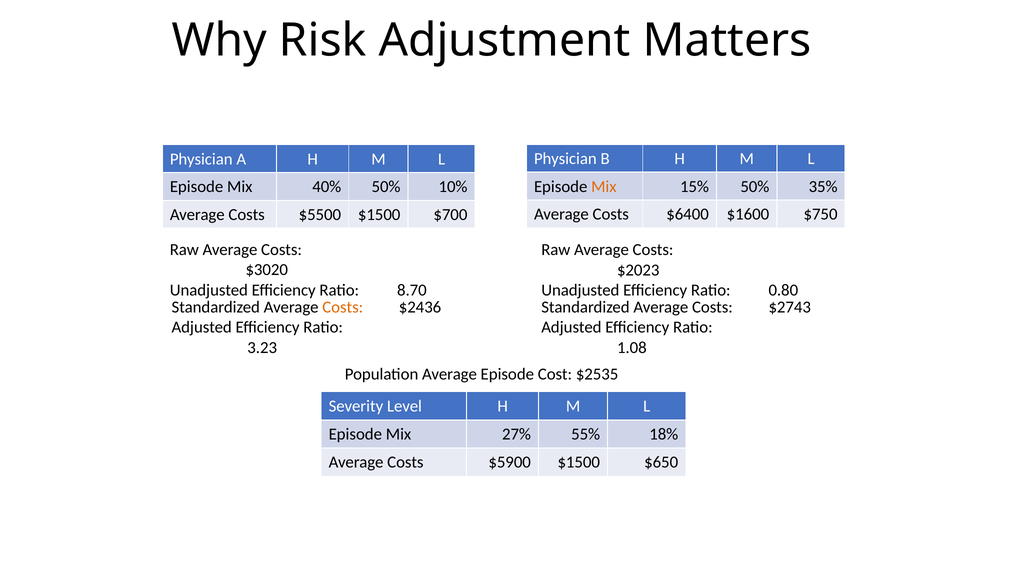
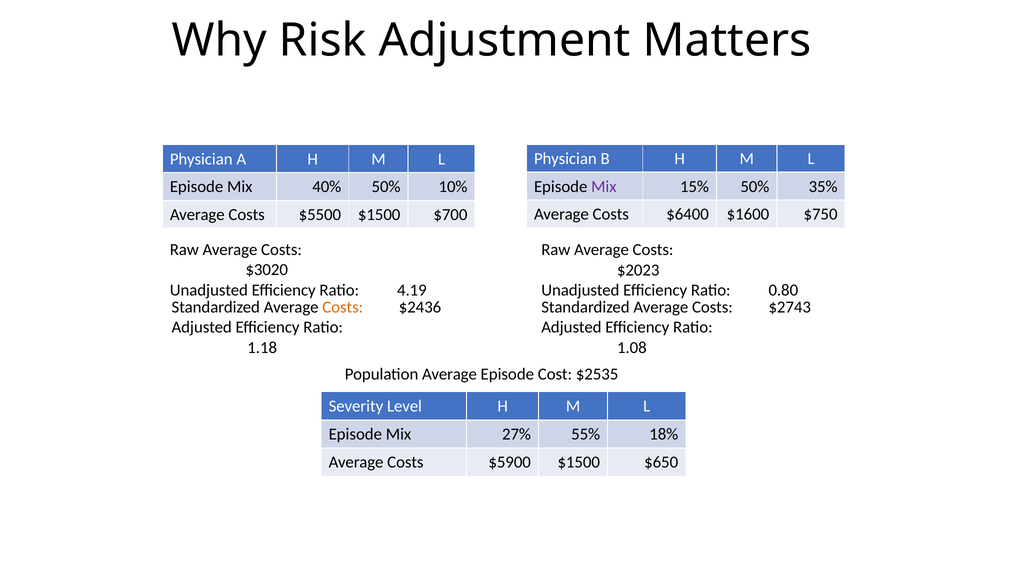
Mix colour: orange -> purple (604, 187)
8.70: 8.70 -> 4.19 (412, 290)
3.23: 3.23 -> 1.18 (262, 348)
